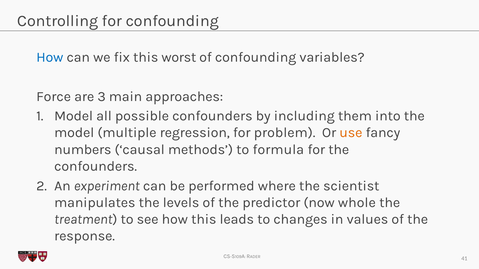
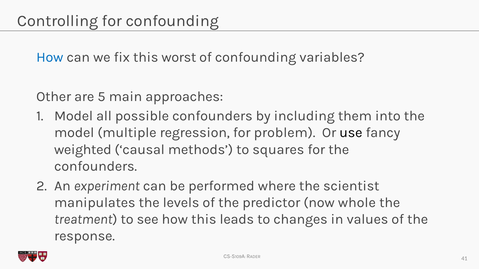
Force: Force -> Other (54, 97)
3: 3 -> 5 (101, 97)
use colour: orange -> black (351, 133)
numbers: numbers -> weighted (83, 150)
formula: formula -> squares (278, 150)
